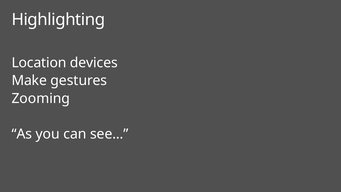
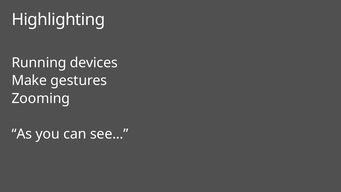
Location: Location -> Running (39, 63)
